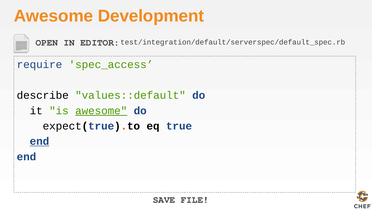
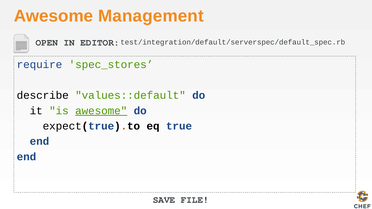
Development: Development -> Management (151, 16)
spec_access: spec_access -> spec_stores (111, 65)
end underline: present -> none (39, 142)
